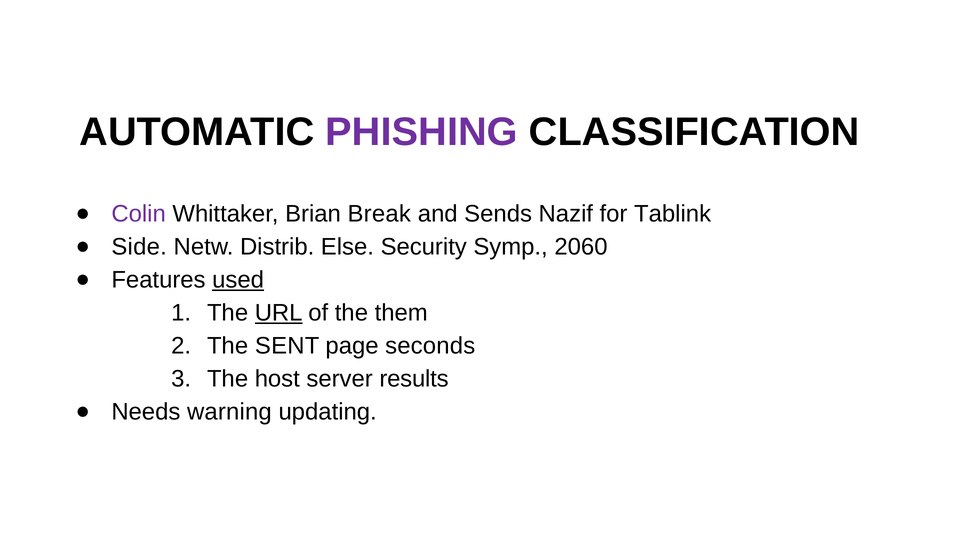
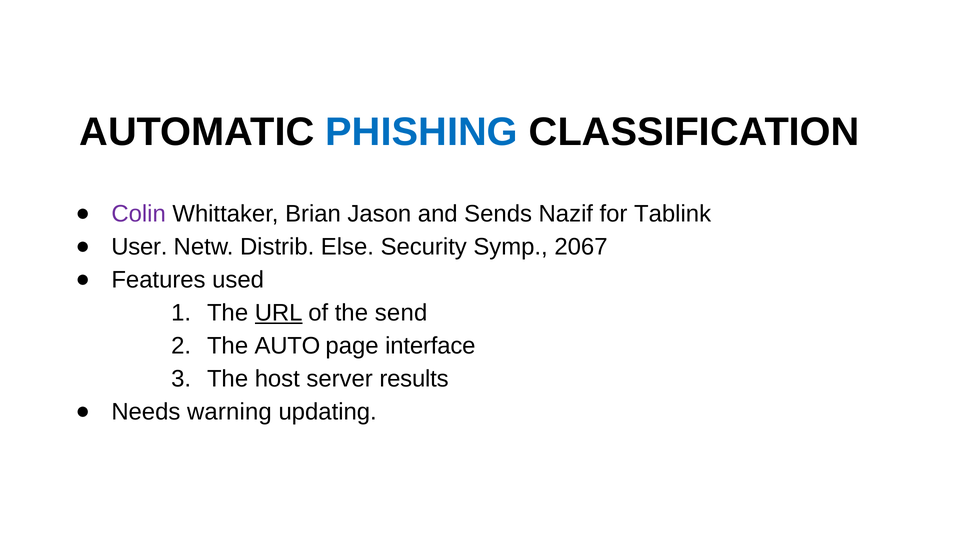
PHISHING colour: purple -> blue (422, 132)
Break: Break -> Jason (379, 214)
Side: Side -> User (139, 247)
2060: 2060 -> 2067 (581, 247)
used underline: present -> none (238, 280)
them: them -> send (401, 313)
SENT: SENT -> AUTO (287, 346)
seconds: seconds -> interface (430, 346)
